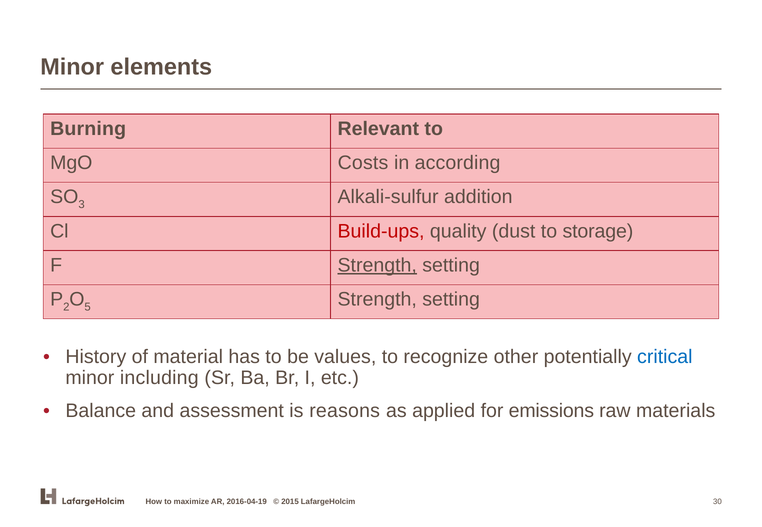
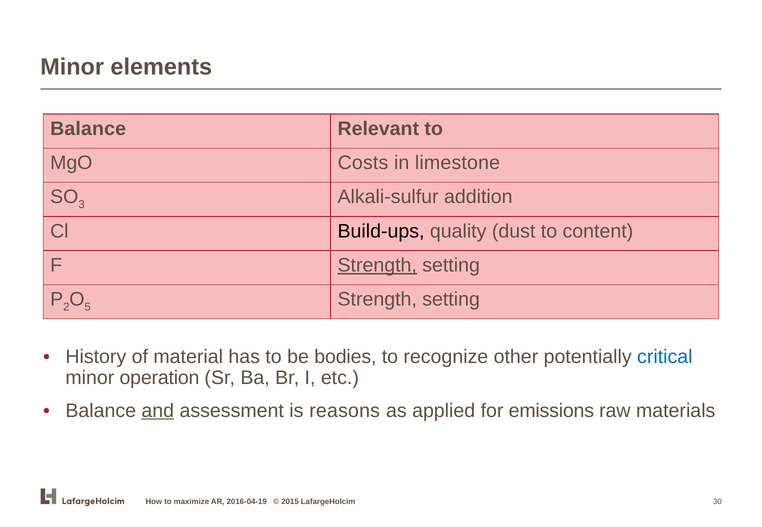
Burning: Burning -> Balance (88, 129)
according: according -> limestone (458, 163)
Build-ups colour: red -> black (381, 231)
storage: storage -> content (598, 231)
values: values -> bodies (345, 357)
including: including -> operation (160, 378)
and underline: none -> present (158, 411)
